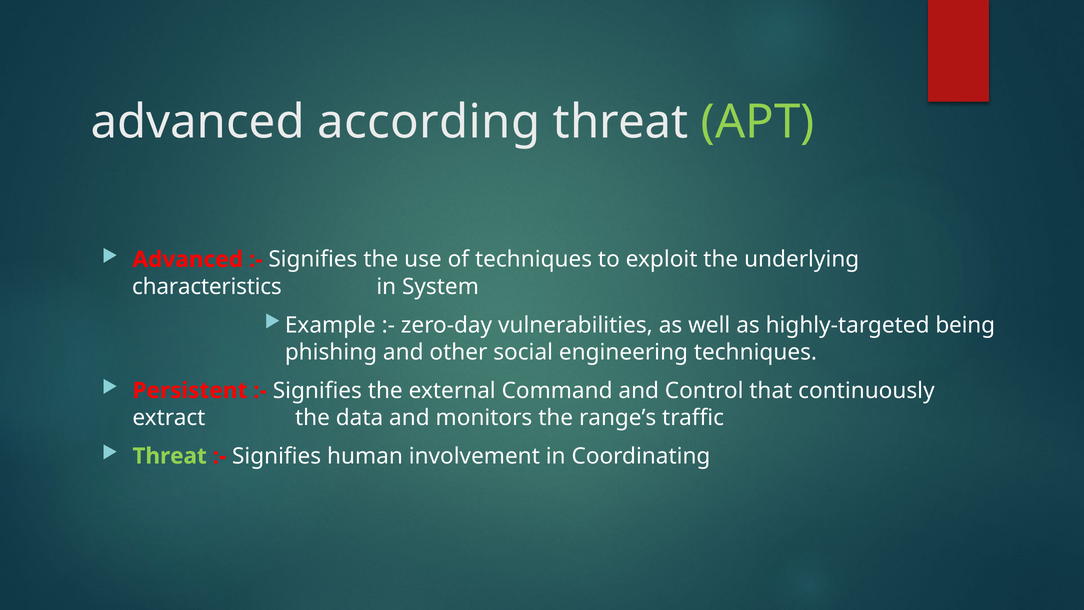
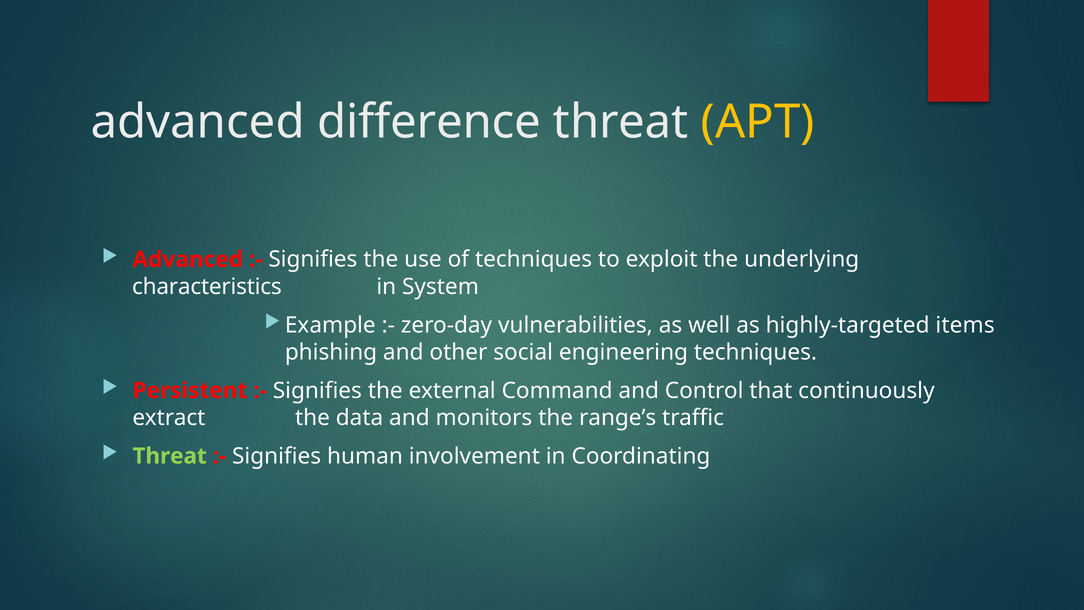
according: according -> difference (429, 122)
APT colour: light green -> yellow (758, 122)
being: being -> items (965, 325)
